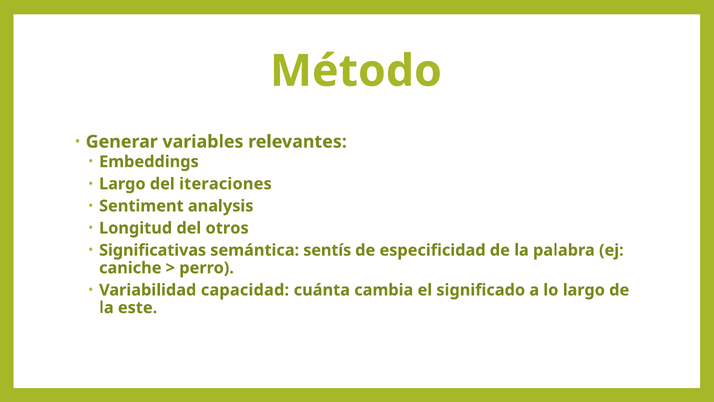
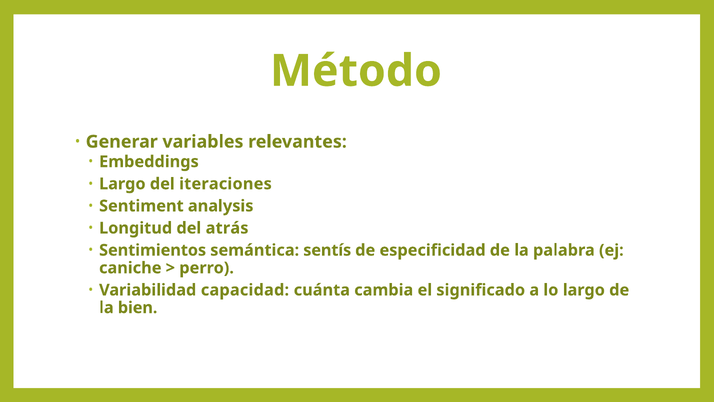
otros: otros -> atrás (227, 228)
Significativas: Significativas -> Sentimientos (153, 250)
este: este -> bien (138, 307)
